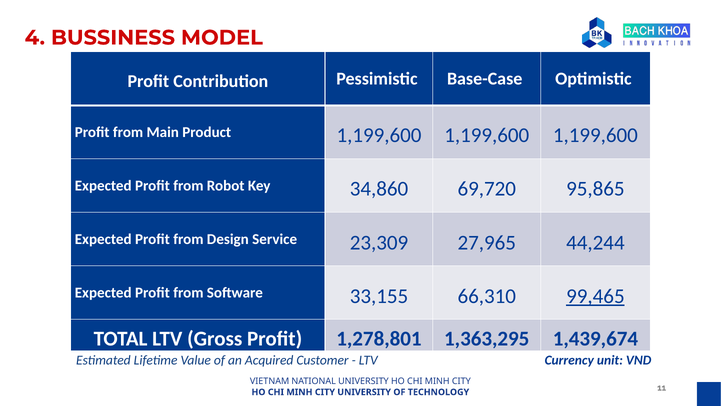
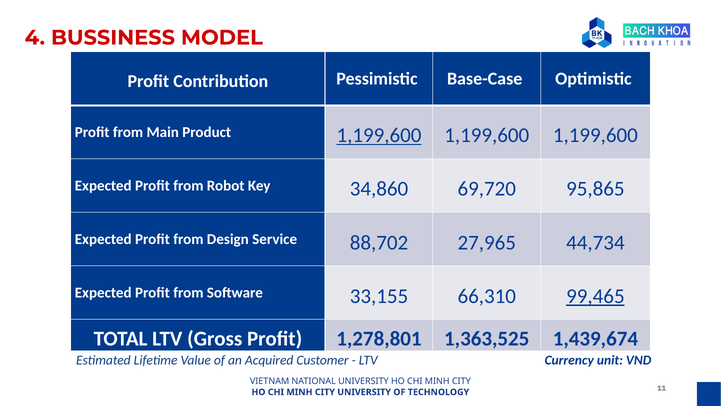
1,199,600 underline: none -> present (379, 135)
23,309: 23,309 -> 88,702 (379, 242)
44,244: 44,244 -> 44,734 (595, 242)
1,363,295: 1,363,295 -> 1,363,525 (487, 339)
